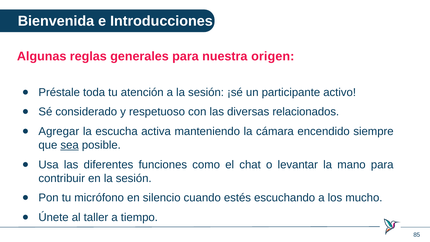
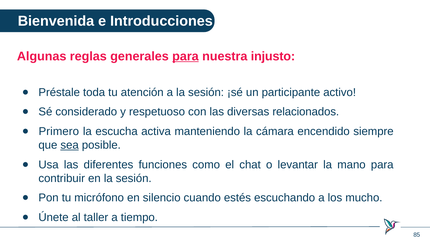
para underline: none -> present (185, 56)
origen: origen -> injusto (273, 56)
Agregar: Agregar -> Primero (59, 131)
